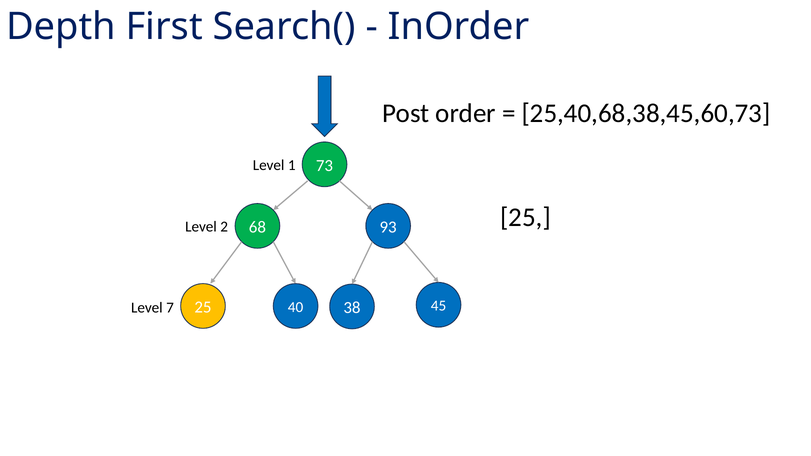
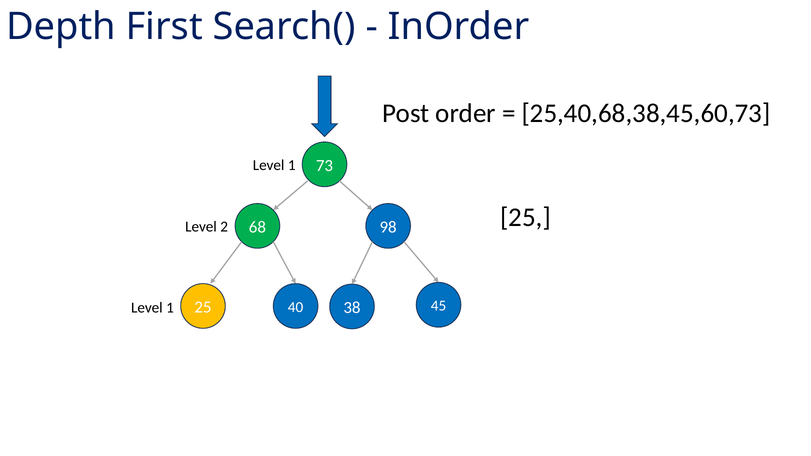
93: 93 -> 98 (388, 227)
7: 7 -> 1 (170, 308)
